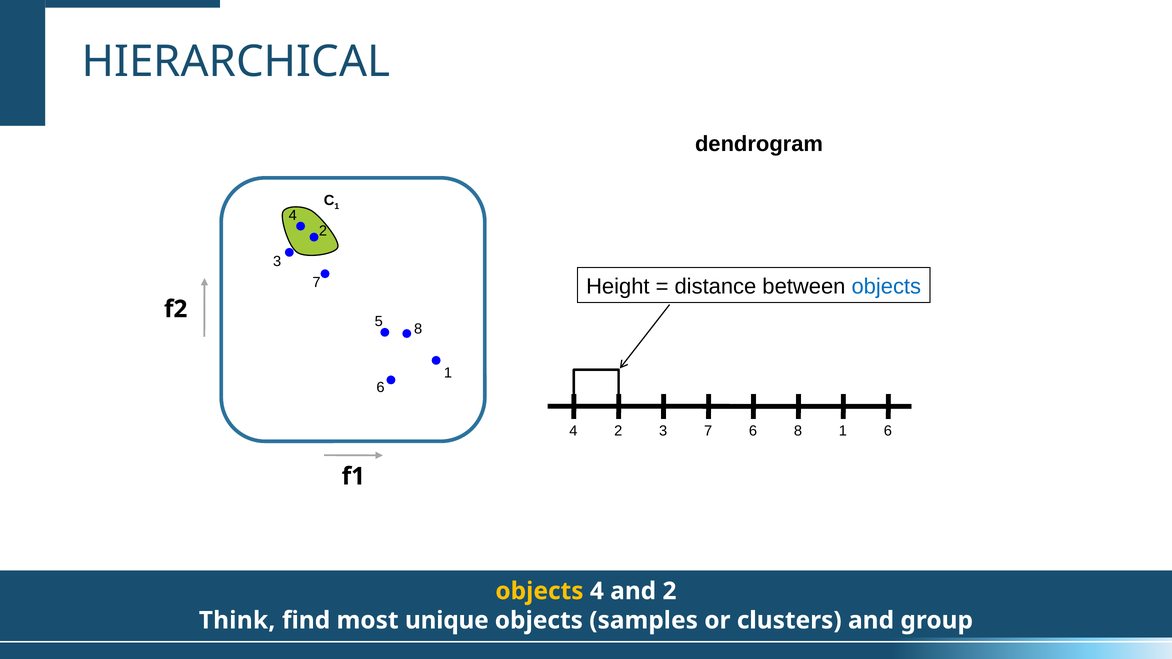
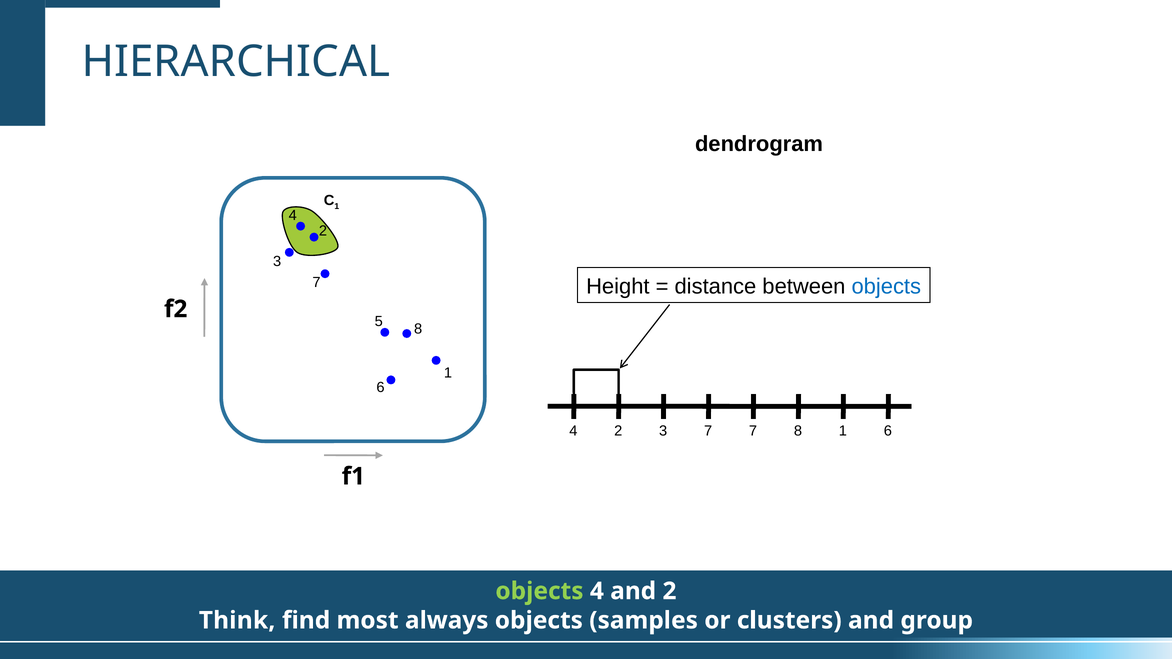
7 6: 6 -> 7 (753, 431)
objects colour: yellow -> light green (539, 591)
unique: unique -> always (447, 621)
